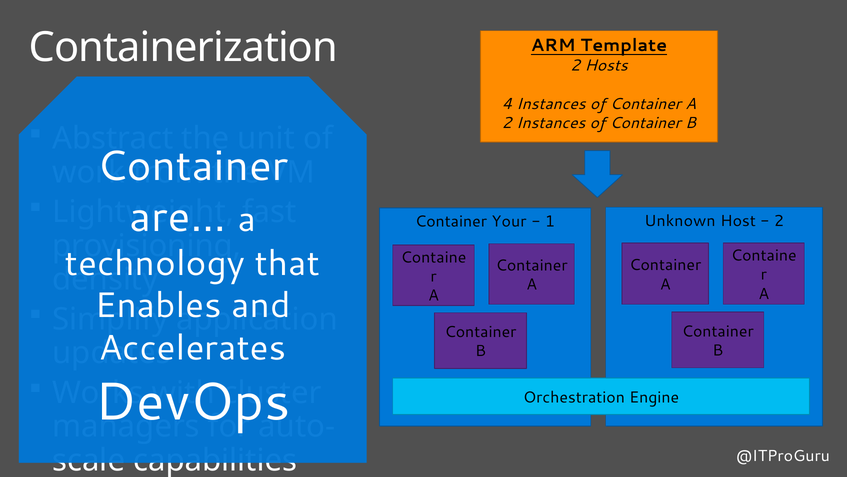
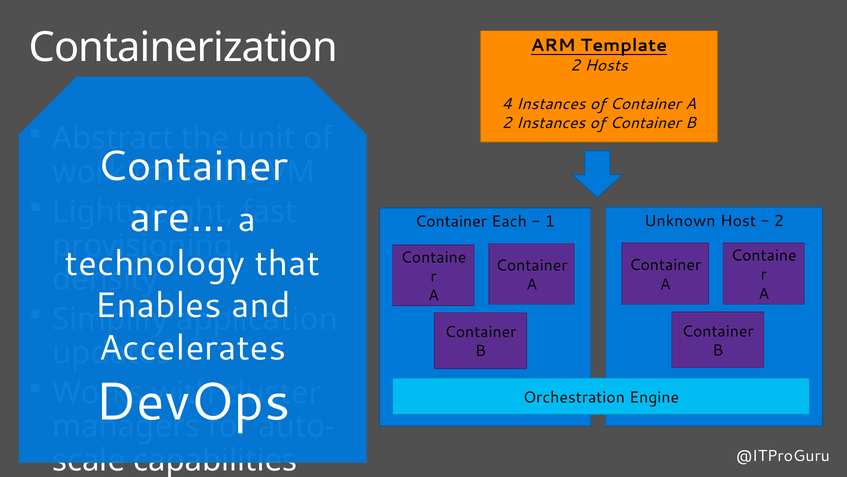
Your: Your -> Each (509, 221)
